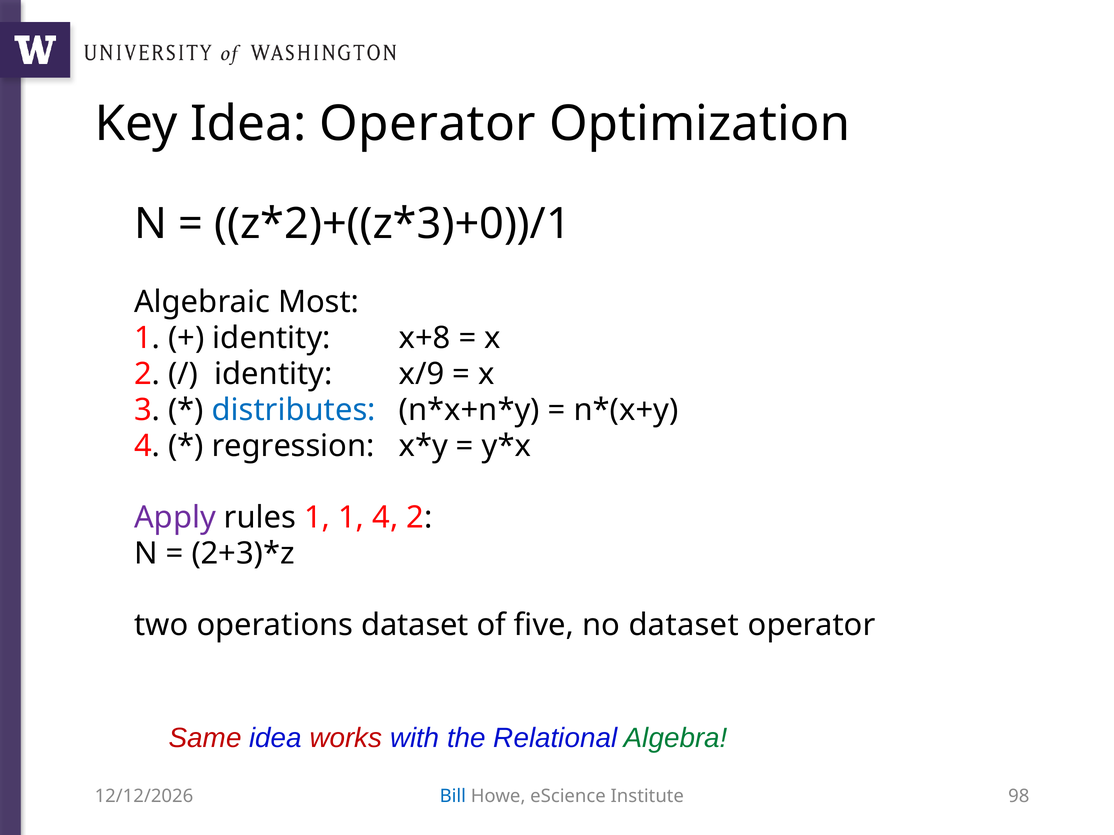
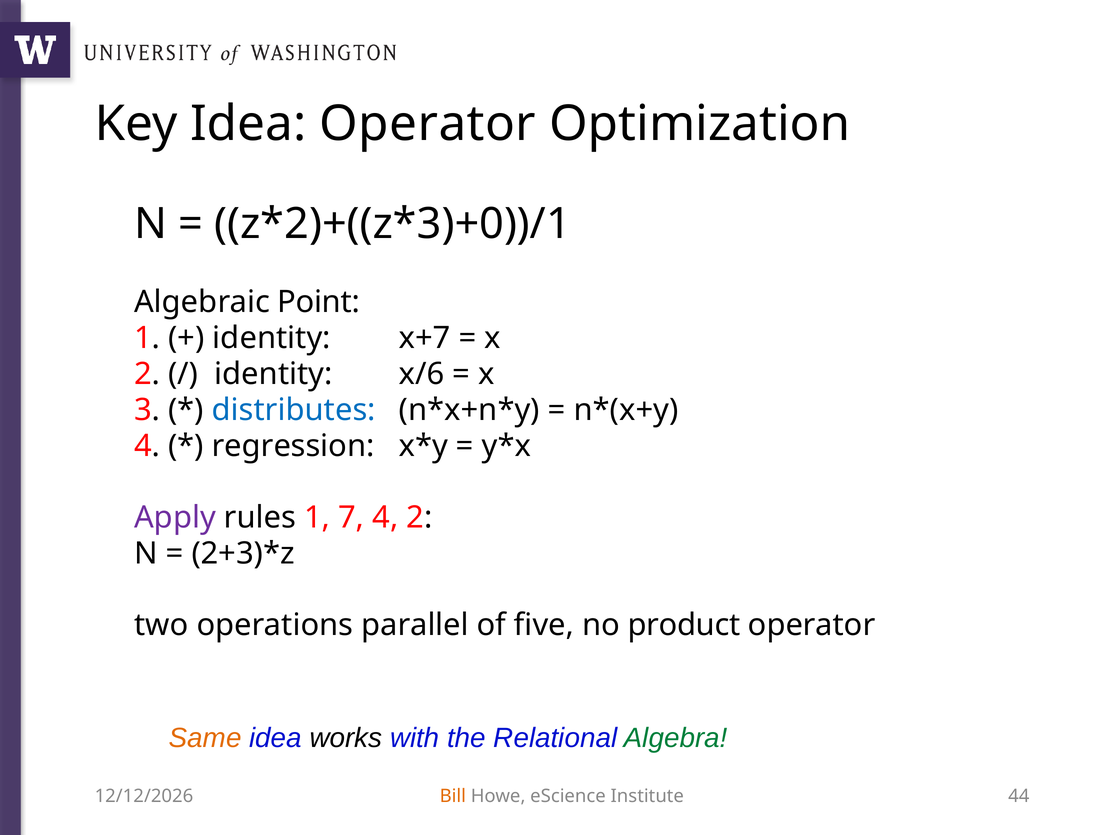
Most: Most -> Point (319, 302)
x+8: x+8 -> x+7 (425, 338)
x/9: x/9 -> x/6 (422, 374)
1 1: 1 -> 7 (351, 518)
operations dataset: dataset -> parallel (415, 626)
no dataset: dataset -> product (684, 626)
Same colour: red -> orange (205, 738)
works colour: red -> black (346, 738)
Bill colour: blue -> orange (453, 796)
98: 98 -> 44 (1019, 796)
